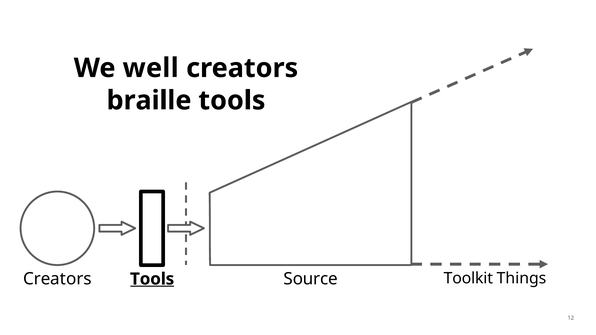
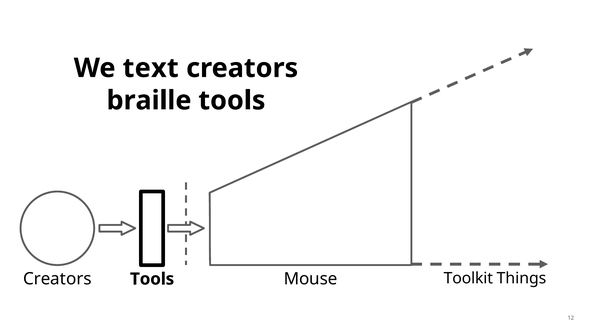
well: well -> text (151, 68)
Source: Source -> Mouse (311, 279)
Tools underline: present -> none (152, 279)
